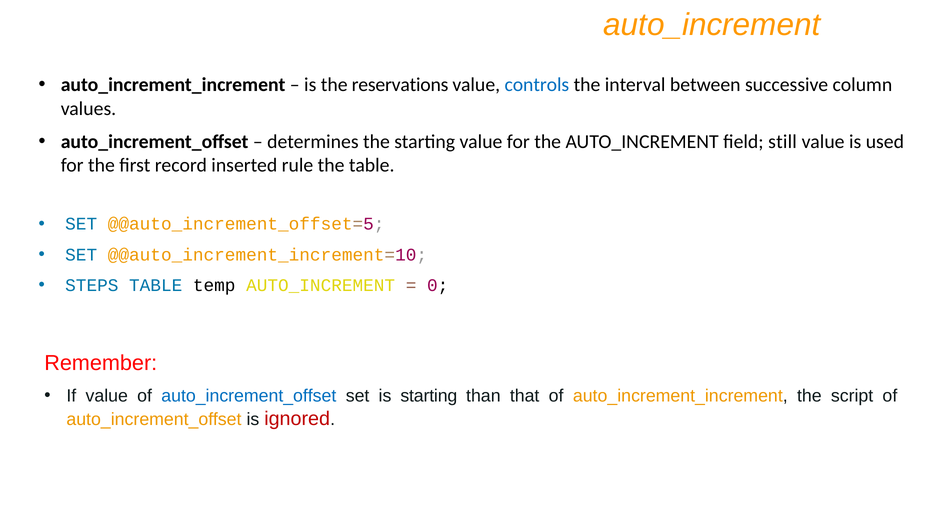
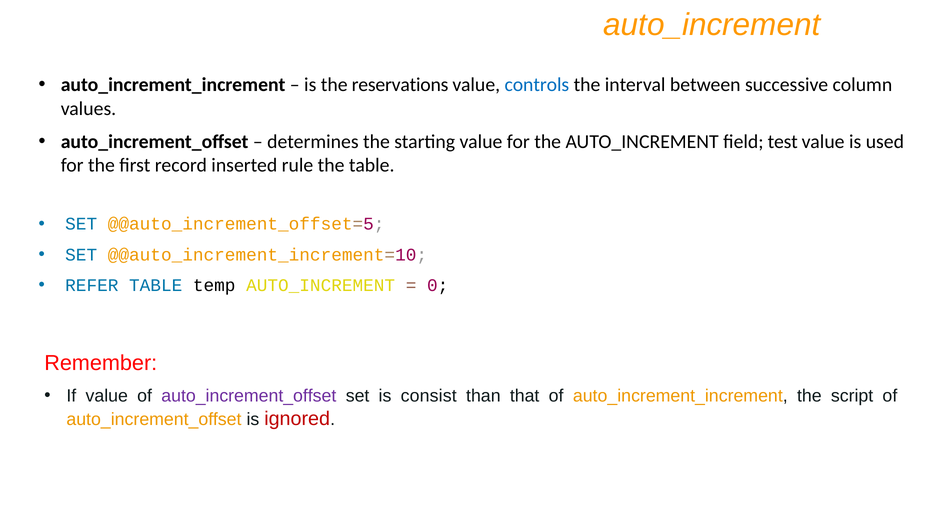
still: still -> test (783, 142)
STEPS: STEPS -> REFER (92, 286)
auto_increment_offset colour: blue -> purple (249, 396)
is starting: starting -> consist (429, 396)
